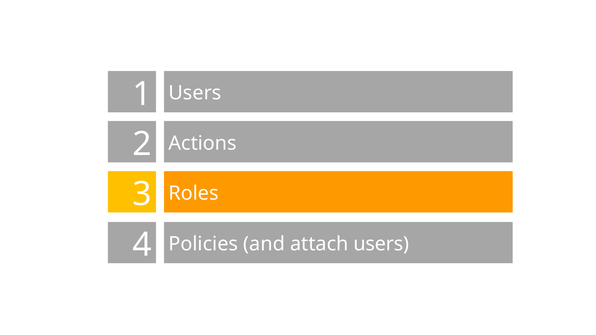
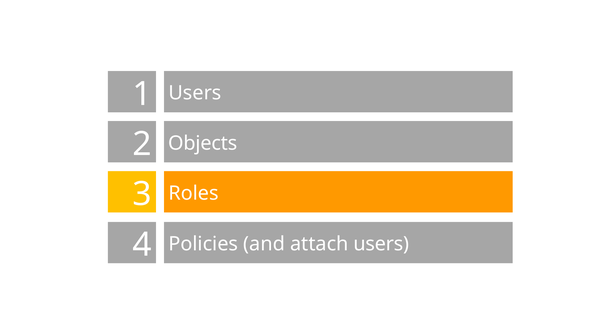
Actions: Actions -> Objects (203, 143)
